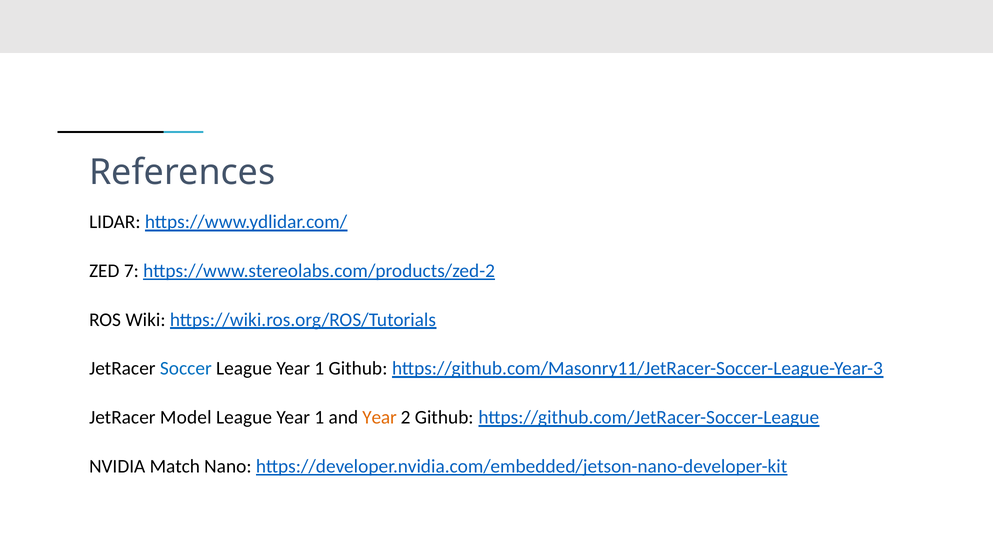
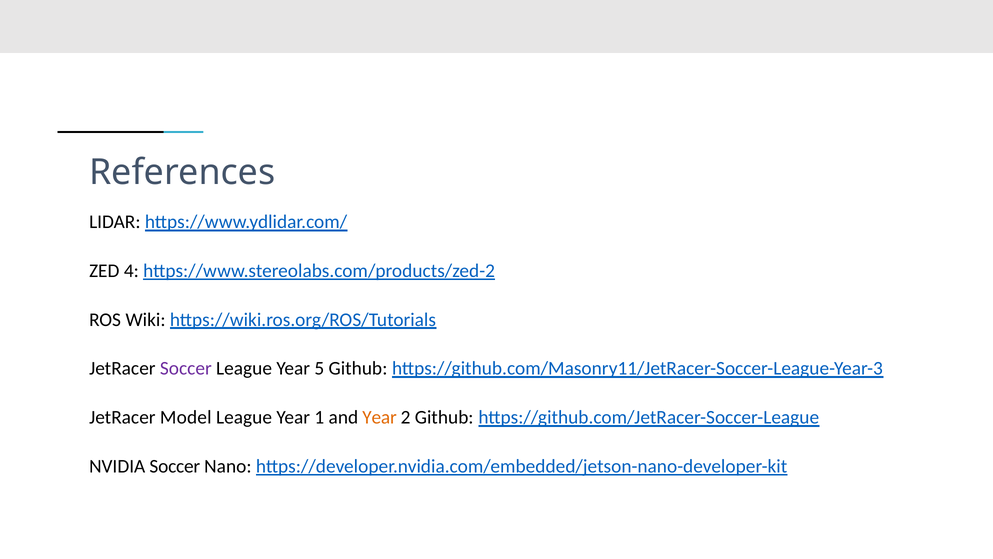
7: 7 -> 4 (131, 271)
Soccer colour: blue -> purple (186, 368)
1: 1 -> 5 (319, 368)
NVIDIA Match: Match -> Soccer (175, 466)
